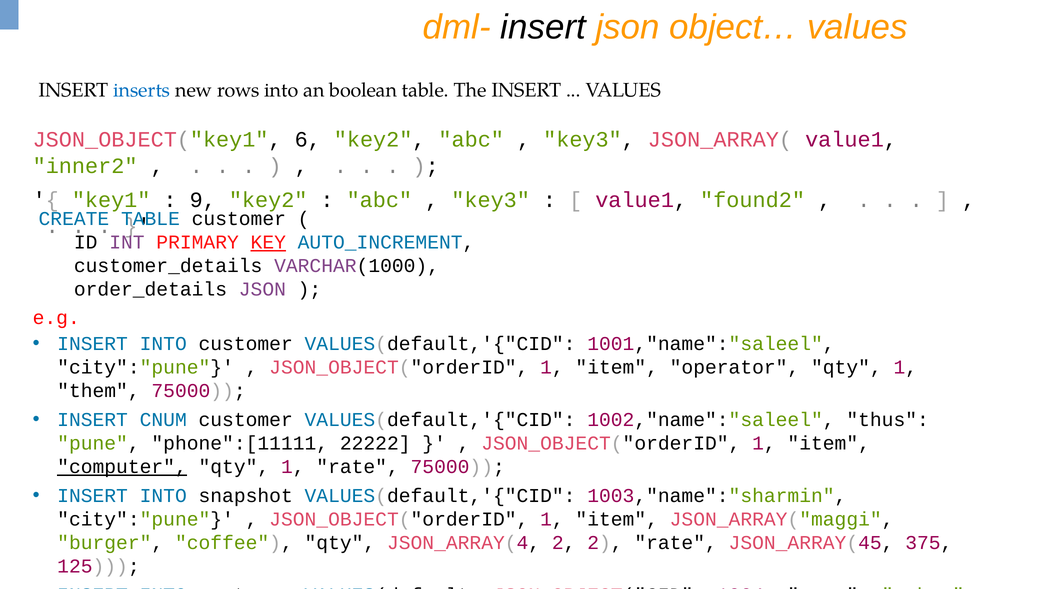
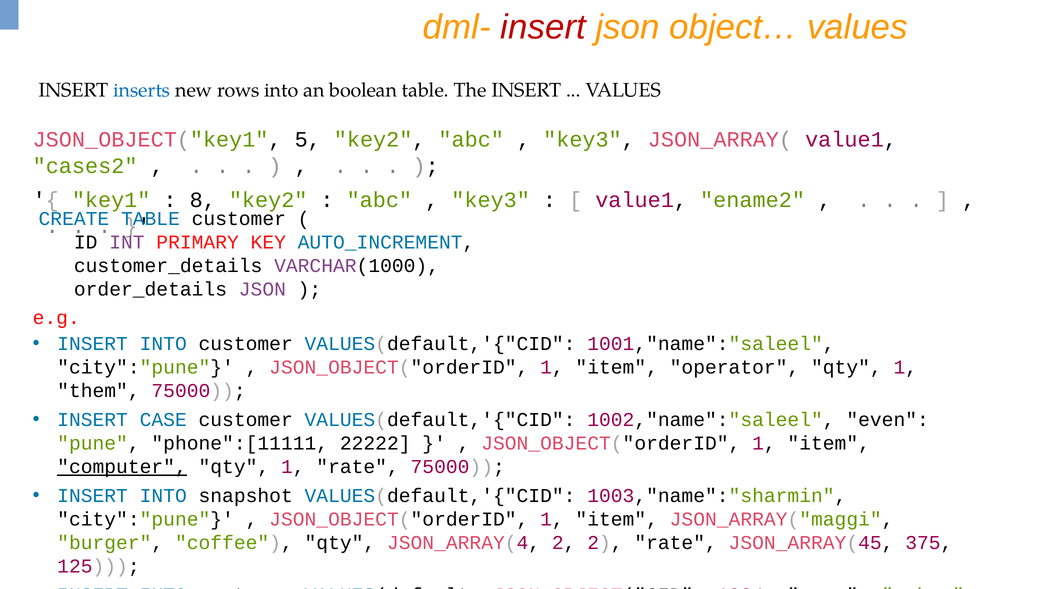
insert colour: black -> red (543, 27)
6: 6 -> 5 (308, 140)
inner2: inner2 -> cases2 (85, 166)
9: 9 -> 8 (203, 200)
found2: found2 -> ename2 (753, 200)
KEY underline: present -> none (268, 242)
CNUM: CNUM -> CASE (163, 420)
thus: thus -> even (888, 420)
